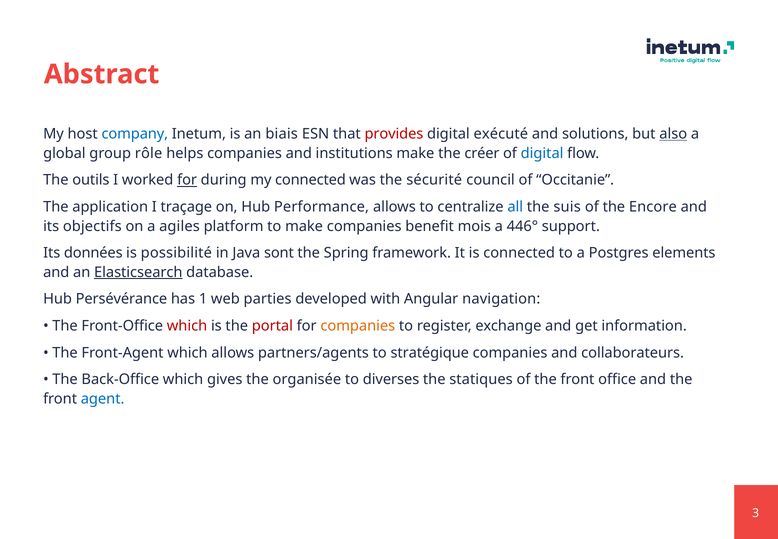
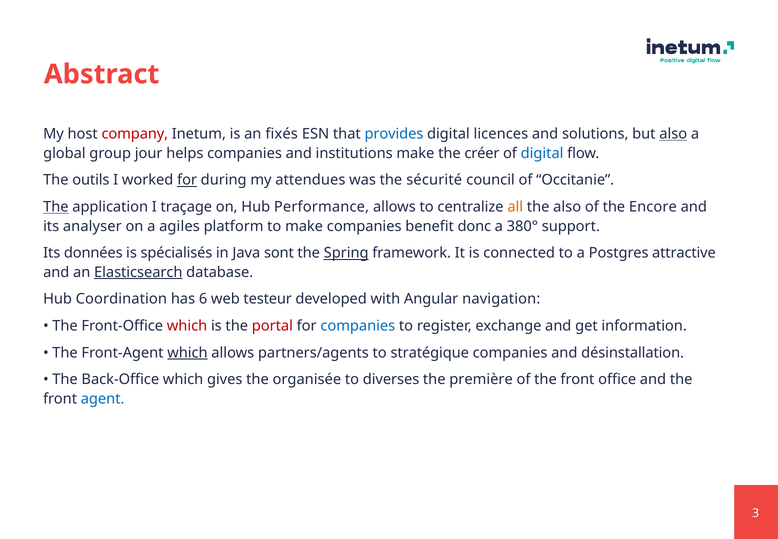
company colour: blue -> red (135, 134)
biais: biais -> fixés (282, 134)
provides colour: red -> blue (394, 134)
exécuté: exécuté -> licences (501, 134)
rôle: rôle -> jour (149, 153)
my connected: connected -> attendues (310, 180)
The underline: none -> present (56, 207)
all colour: blue -> orange (515, 207)
the suis: suis -> also (567, 207)
objectifs: objectifs -> analyser (92, 226)
mois: mois -> donc (474, 226)
446°: 446° -> 380° (522, 226)
possibilité: possibilité -> spécialisés (176, 253)
Spring underline: none -> present (346, 253)
elements: elements -> attractive (684, 253)
Persévérance: Persévérance -> Coordination (121, 299)
1: 1 -> 6 (203, 299)
parties: parties -> testeur (268, 299)
companies colour: orange -> blue (358, 326)
which underline: none -> present (187, 353)
collaborateurs: collaborateurs -> désinstallation (633, 353)
statiques: statiques -> première (481, 379)
